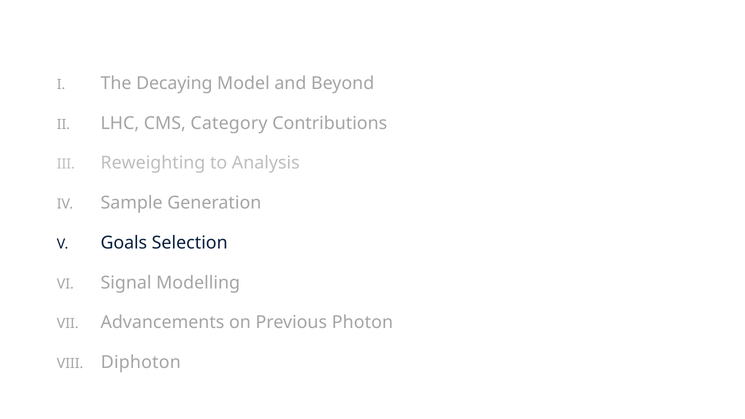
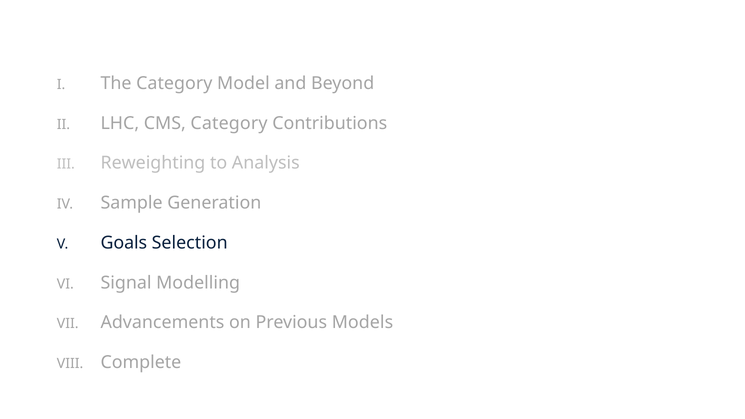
The Decaying: Decaying -> Category (174, 83)
Photon: Photon -> Models (362, 323)
Diphoton: Diphoton -> Complete (141, 362)
